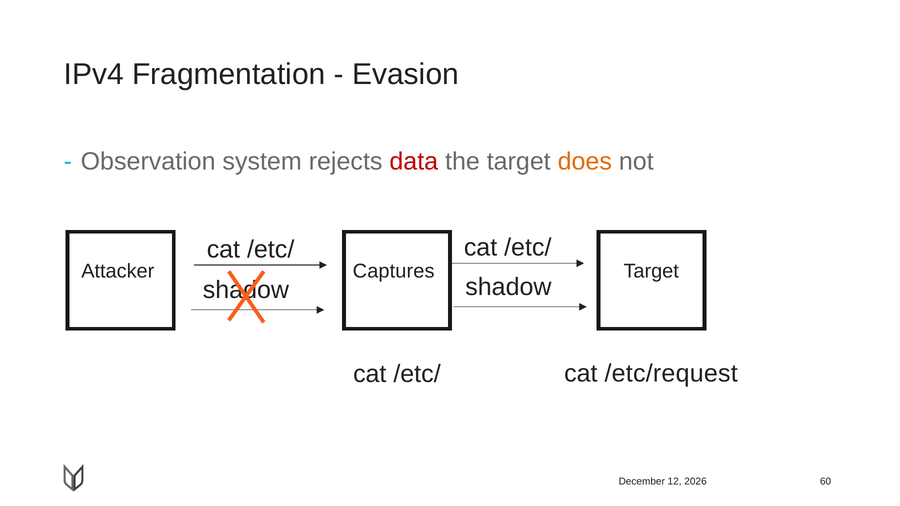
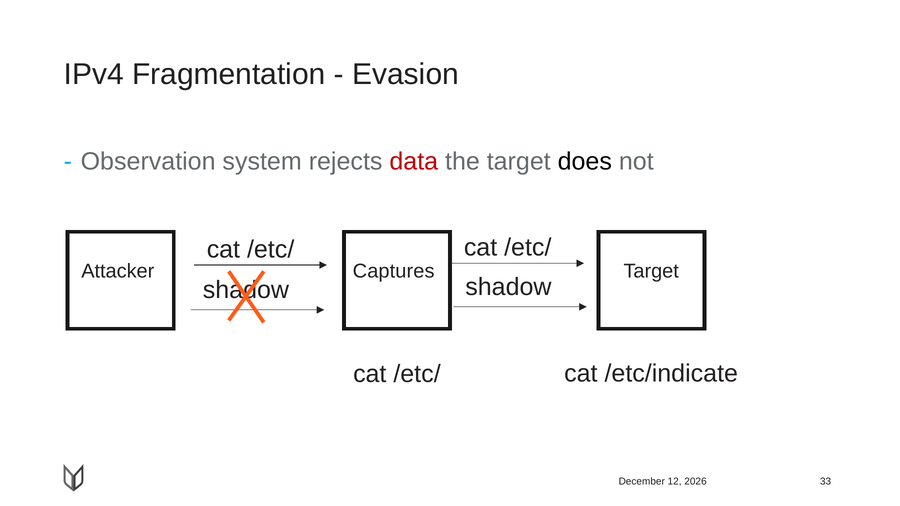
does colour: orange -> black (585, 162)
/etc/request: /etc/request -> /etc/indicate (671, 374)
60: 60 -> 33 (826, 482)
